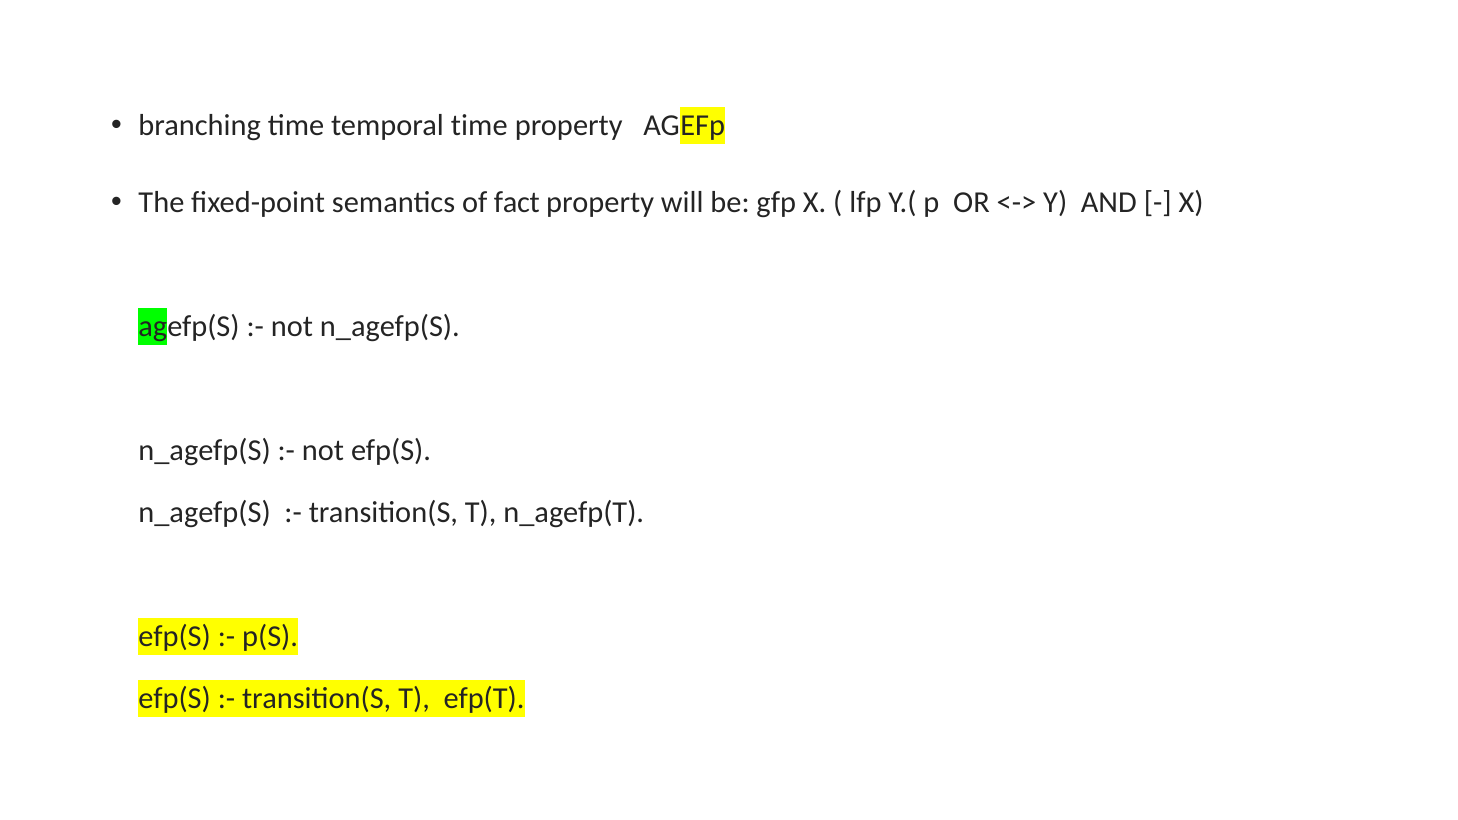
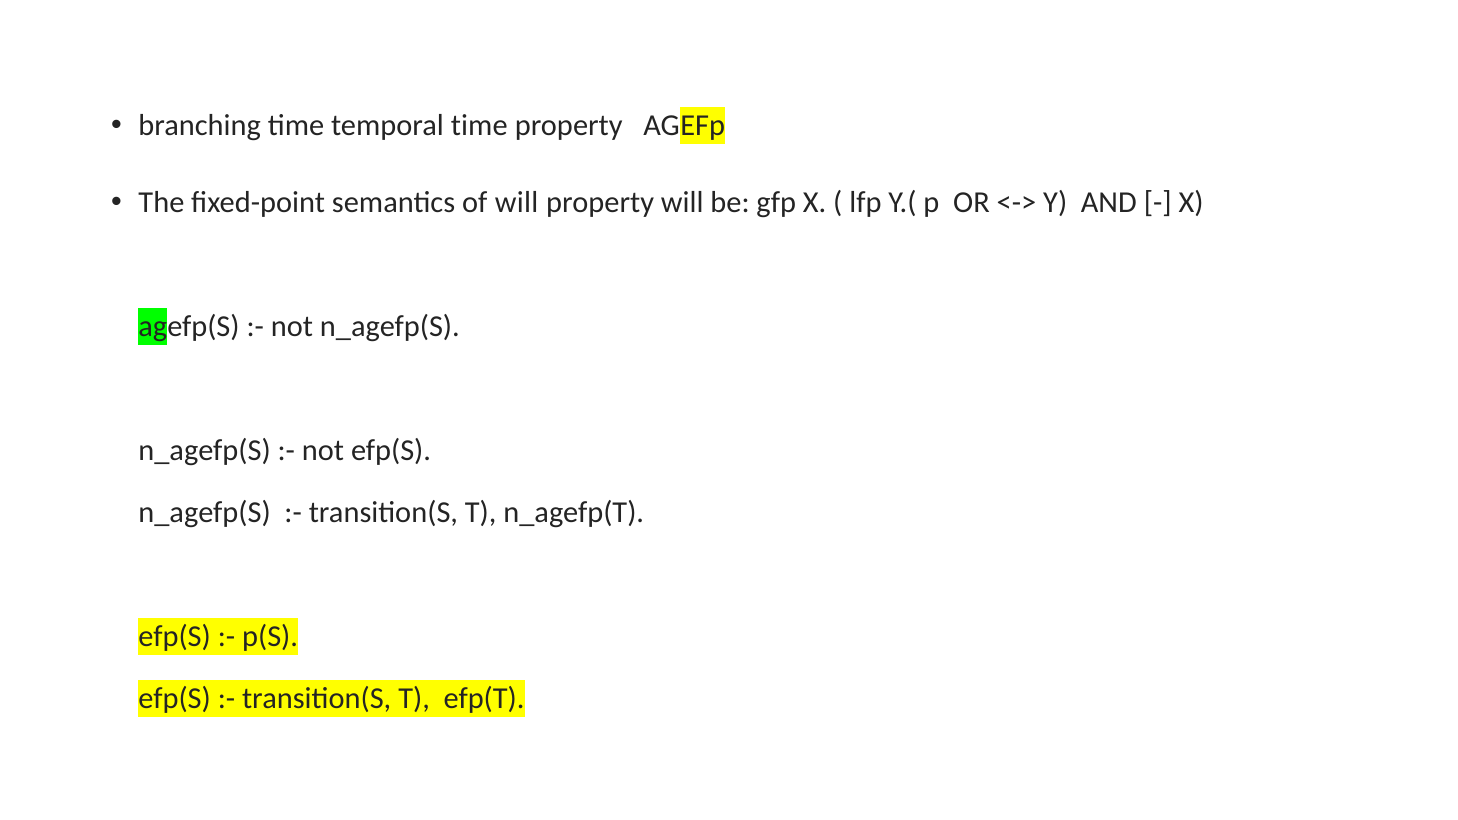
of fact: fact -> will (517, 203)
